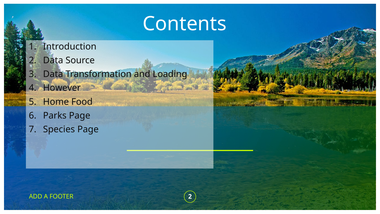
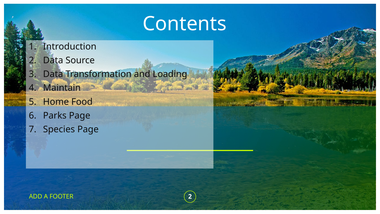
However: However -> Maintain (62, 88)
